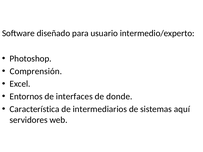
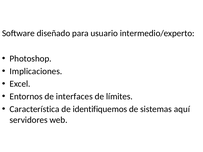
Comprensión: Comprensión -> Implicaciones (36, 71)
donde: donde -> límites (119, 97)
intermediarios: intermediarios -> identifiquemos (100, 109)
